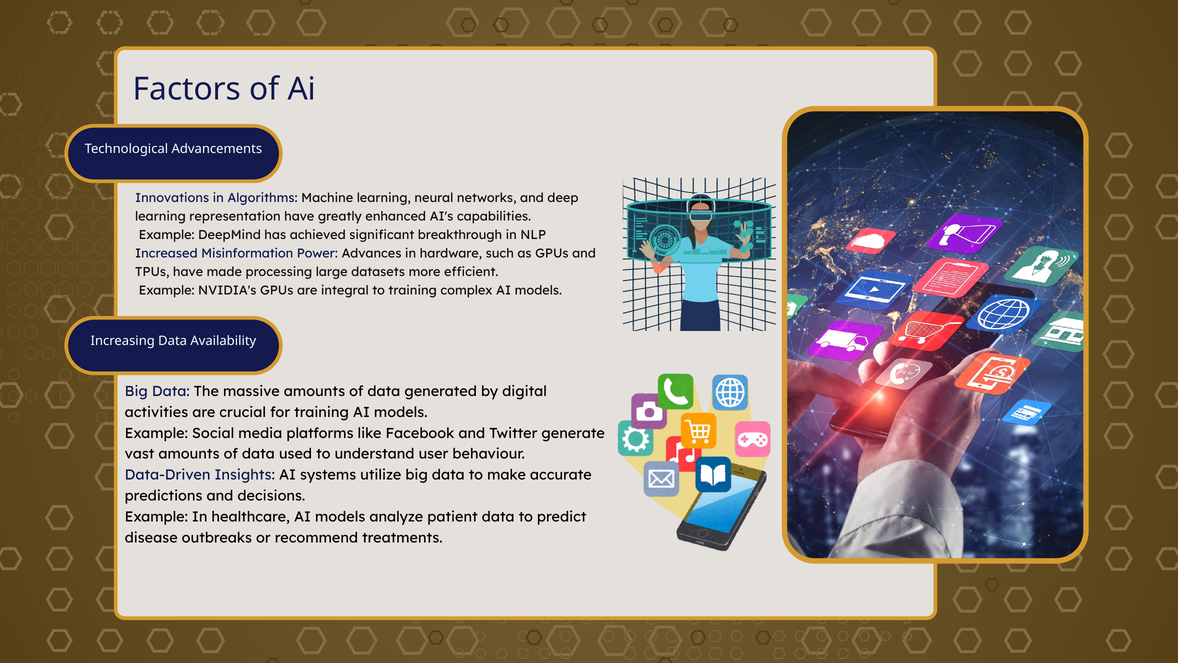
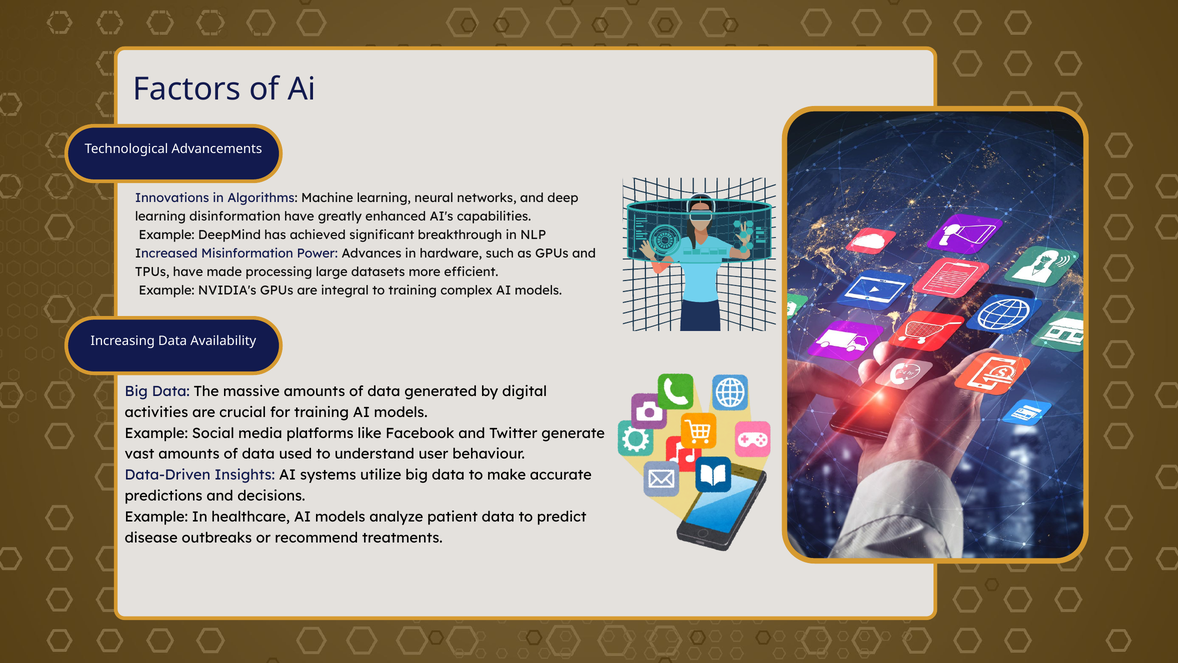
representation: representation -> disinformation (235, 216)
